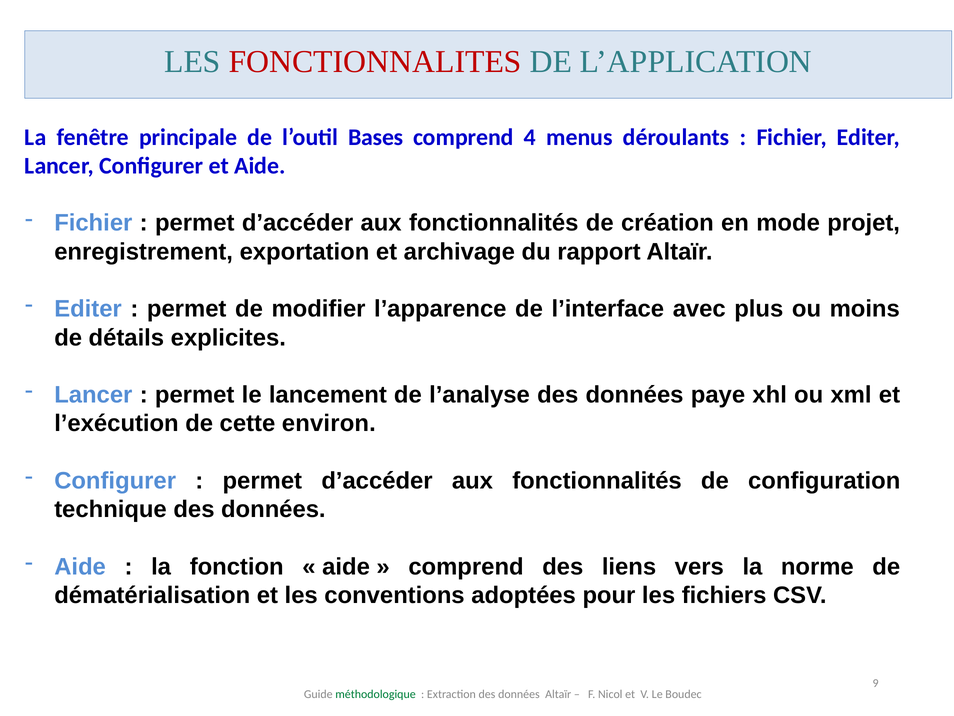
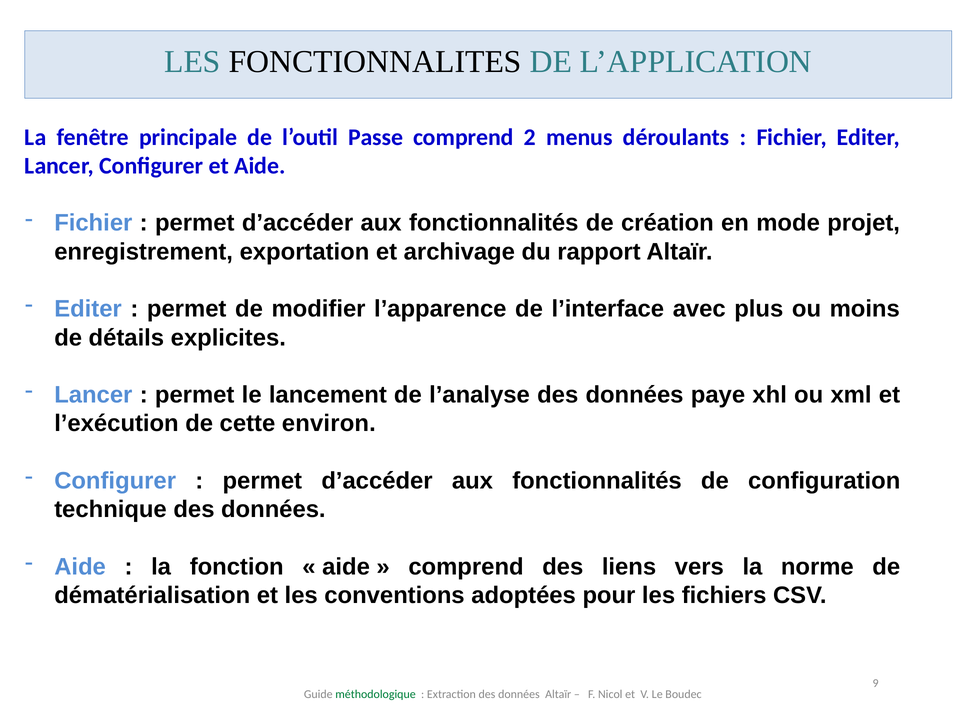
FONCTIONNALITES colour: red -> black (375, 62)
Bases: Bases -> Passe (376, 137)
4: 4 -> 2 (530, 137)
